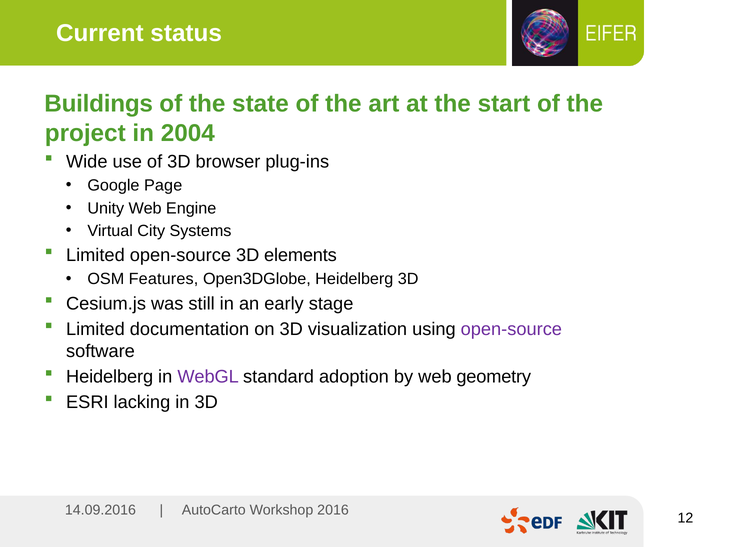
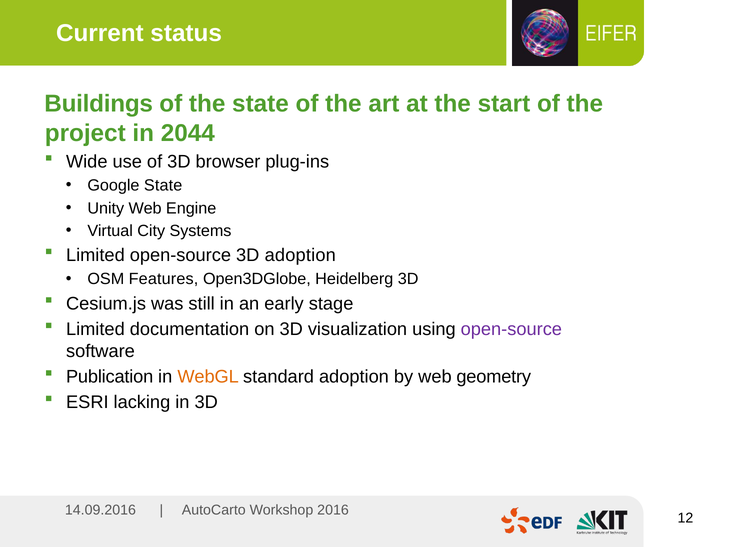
2004: 2004 -> 2044 (188, 133)
Google Page: Page -> State (163, 185)
3D elements: elements -> adoption (300, 255)
Heidelberg: Heidelberg -> Publication (110, 376)
WebGL colour: purple -> orange (208, 376)
